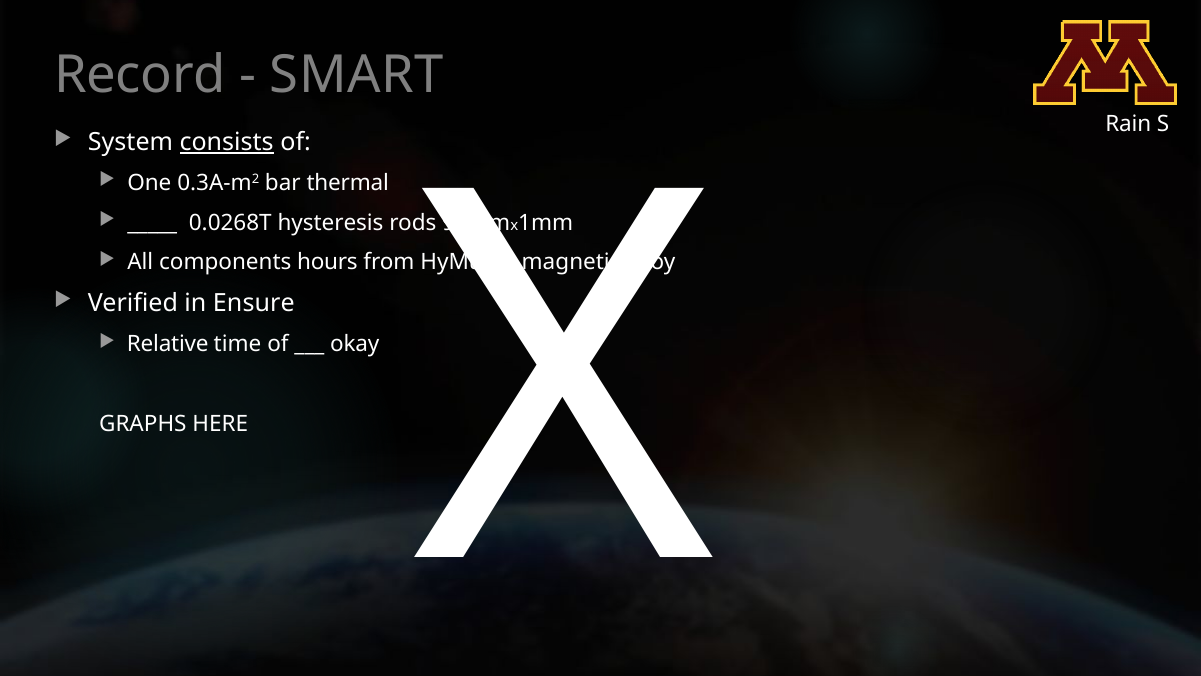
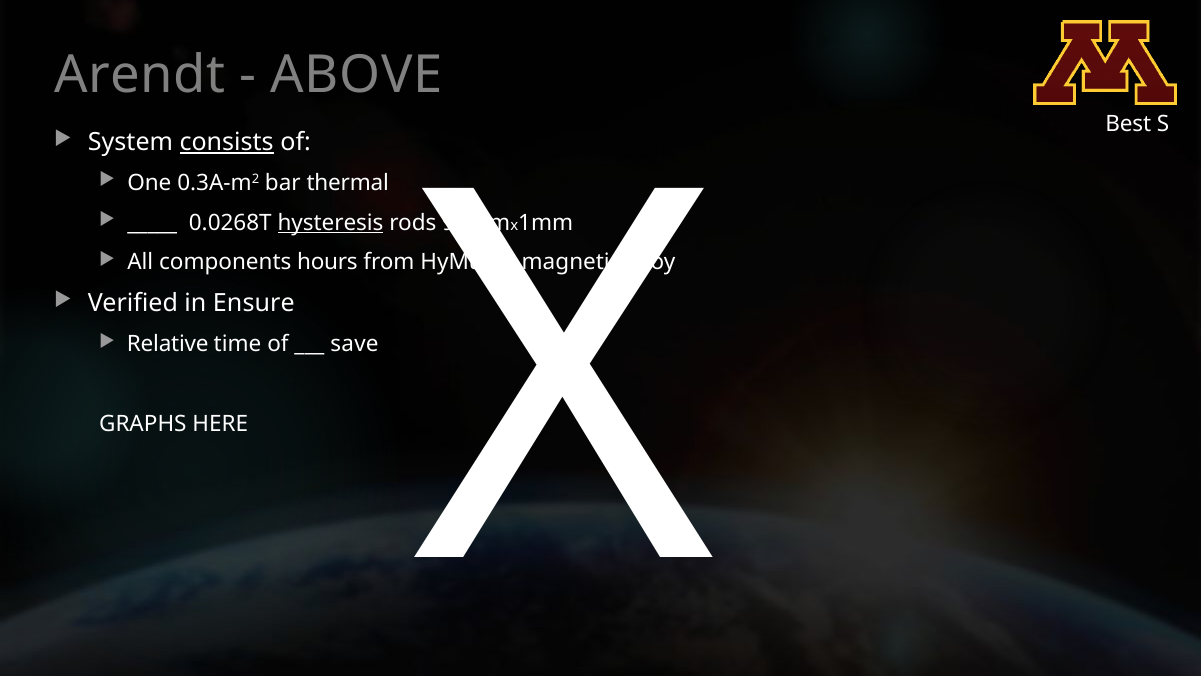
Record: Record -> Arendt (140, 75)
SMART: SMART -> ABOVE (356, 75)
Rain: Rain -> Best (1128, 124)
hysteresis underline: none -> present (331, 223)
okay: okay -> save (355, 344)
